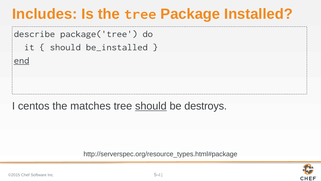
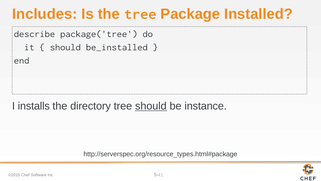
end underline: present -> none (22, 60)
centos: centos -> installs (34, 106)
matches: matches -> directory (91, 106)
destroys: destroys -> instance (206, 106)
